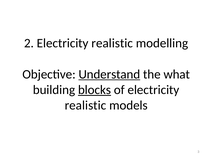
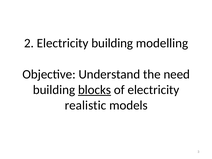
2 Electricity realistic: realistic -> building (112, 43)
Understand underline: present -> none (109, 74)
what: what -> need (177, 74)
